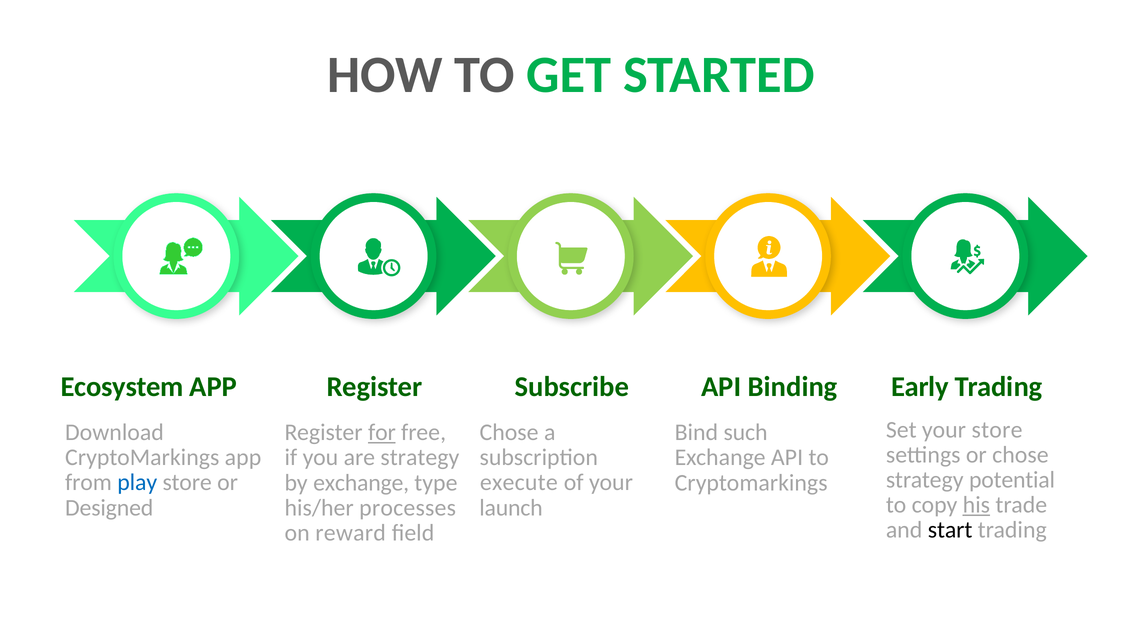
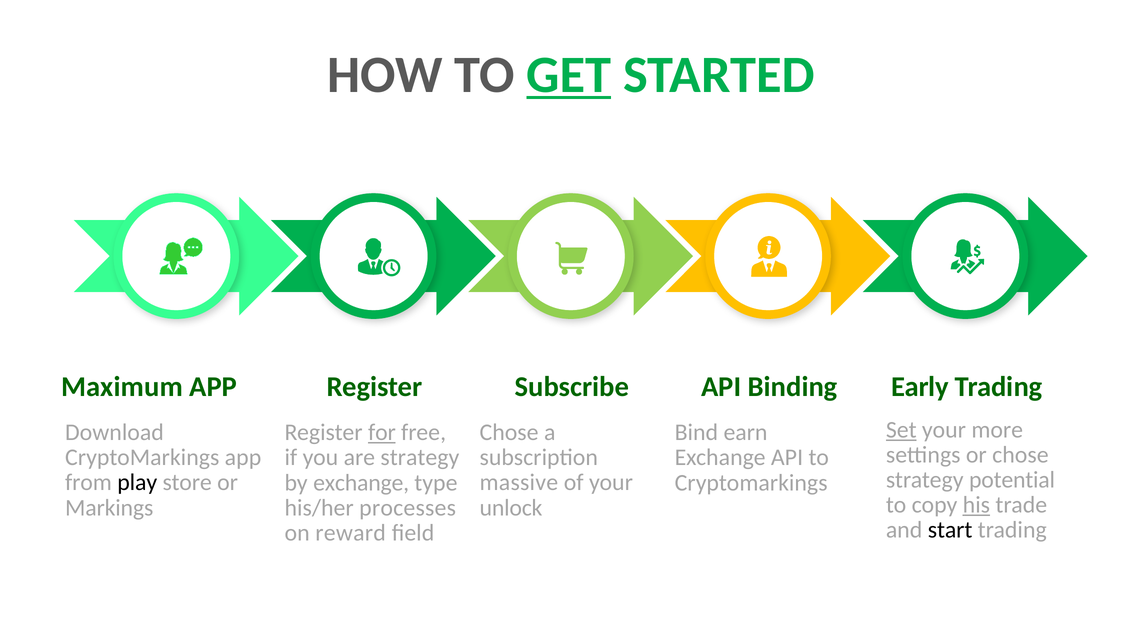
GET underline: none -> present (569, 75)
Ecosystem: Ecosystem -> Maximum (122, 387)
Set underline: none -> present (901, 430)
your store: store -> more (997, 430)
such: such -> earn (746, 432)
play colour: blue -> black (137, 482)
execute: execute -> massive (519, 482)
Designed: Designed -> Markings (109, 507)
launch: launch -> unlock (511, 507)
